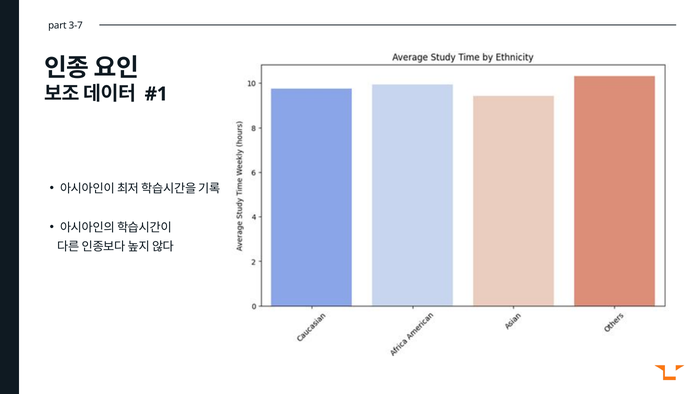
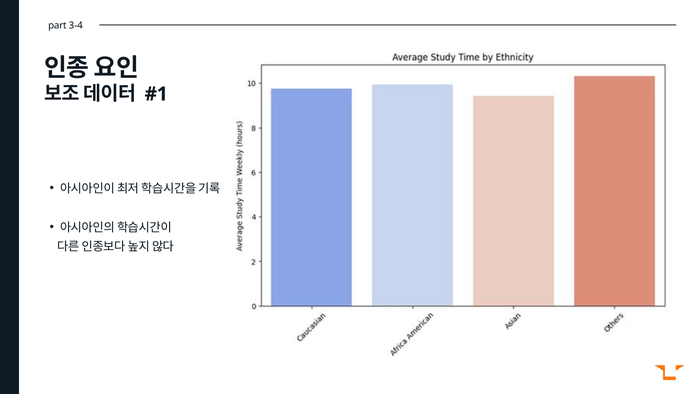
3-7: 3-7 -> 3-4 (76, 26)
